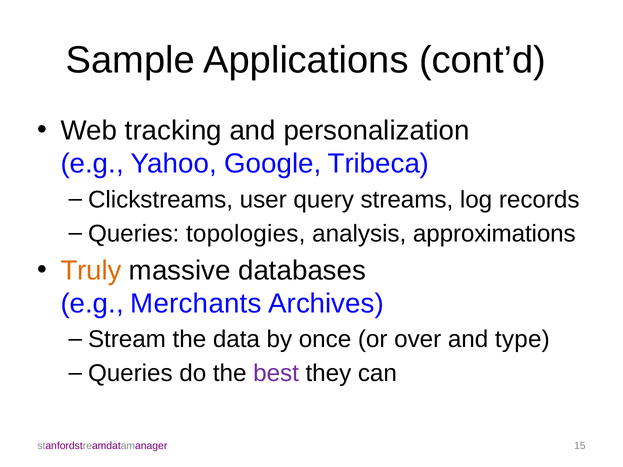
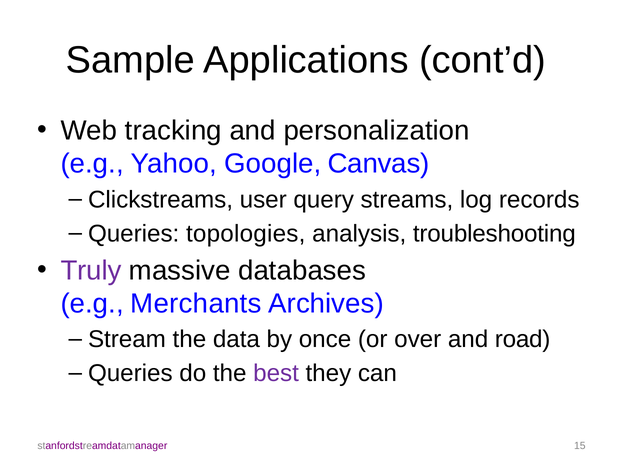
Tribeca: Tribeca -> Canvas (379, 164)
approximations: approximations -> troubleshooting (494, 234)
Truly colour: orange -> purple (91, 271)
type: type -> road (523, 340)
